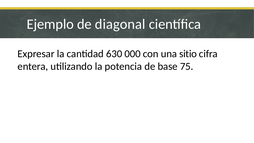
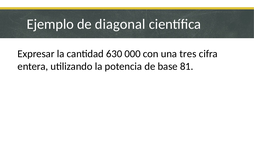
sitio: sitio -> tres (188, 54)
75: 75 -> 81 (187, 66)
